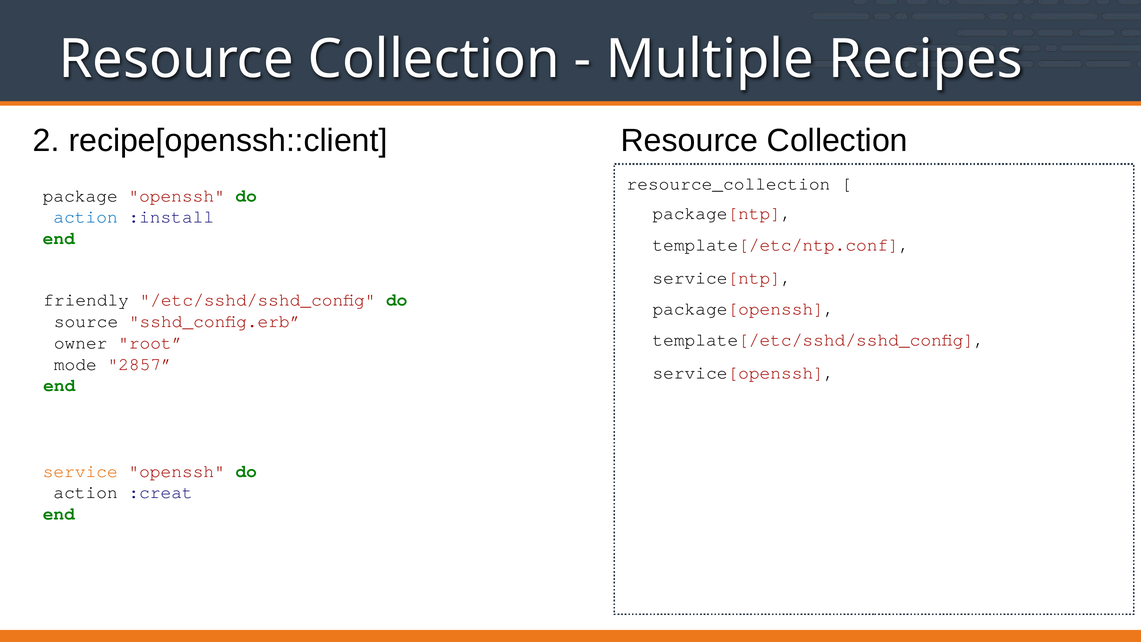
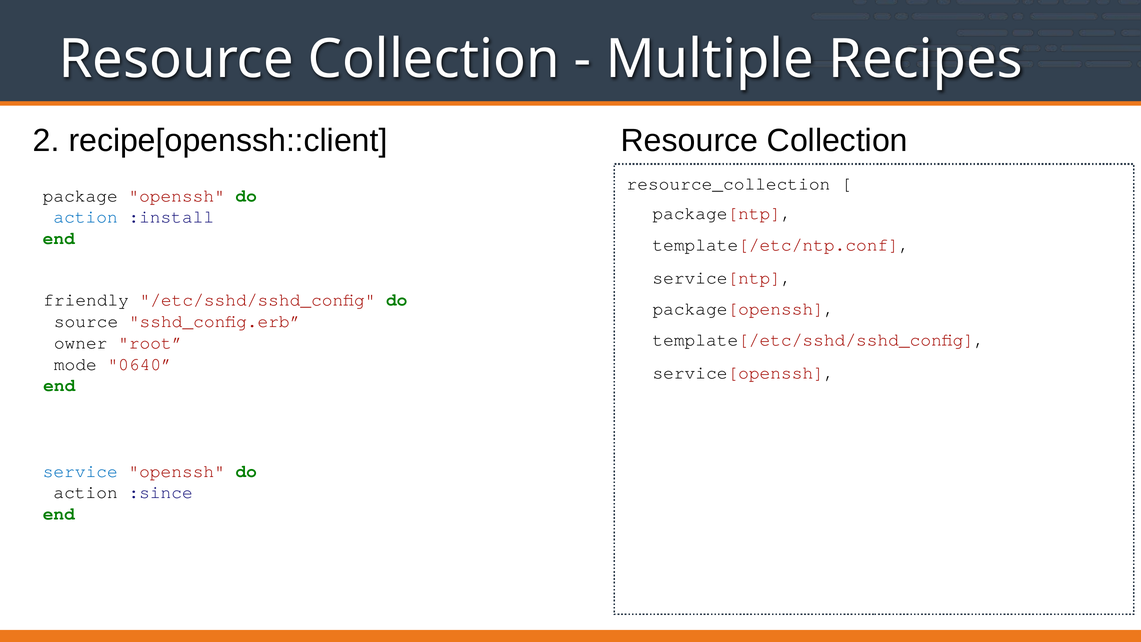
2857: 2857 -> 0640 (140, 364)
service colour: orange -> blue (80, 471)
:creat: :creat -> :since (161, 492)
